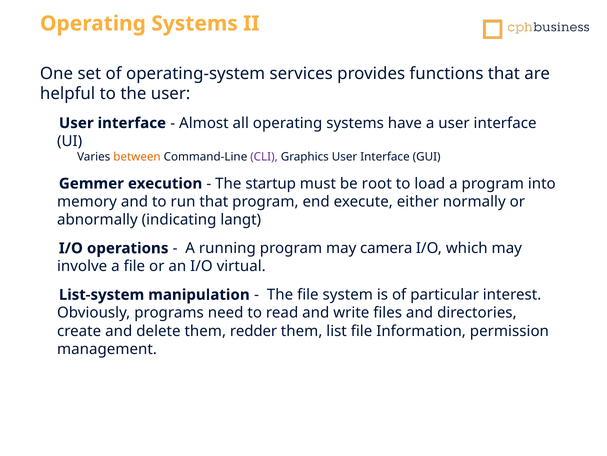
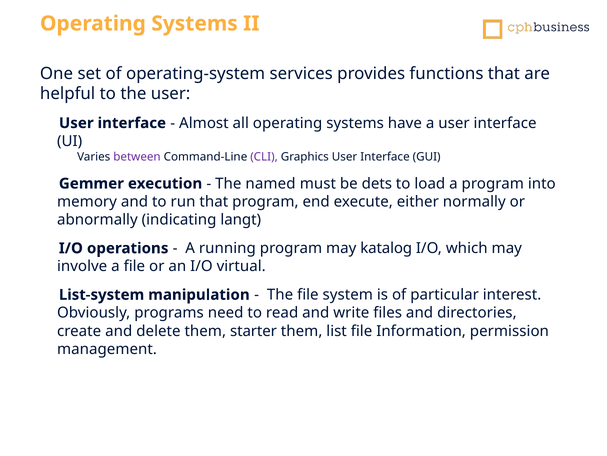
between colour: orange -> purple (137, 157)
startup: startup -> named (271, 183)
root: root -> dets (377, 183)
camera: camera -> katalog (386, 248)
redder: redder -> starter (254, 331)
